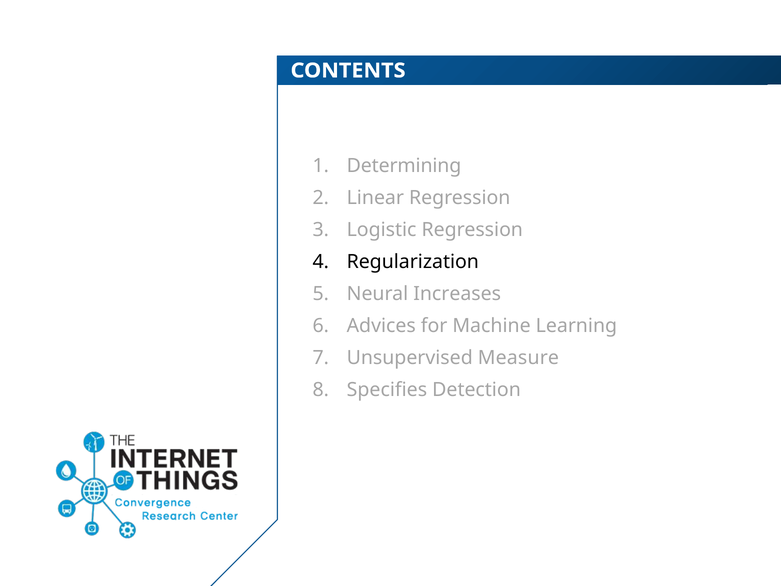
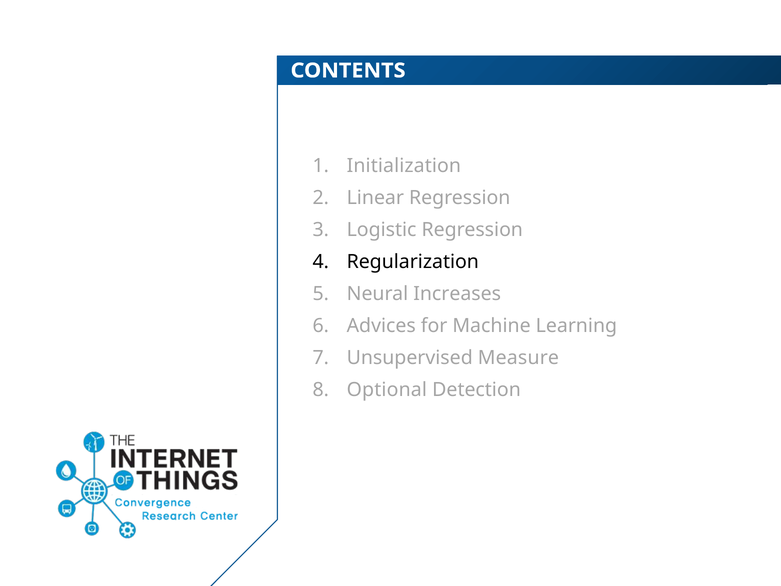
Determining: Determining -> Initialization (404, 166)
Specifies: Specifies -> Optional (387, 389)
